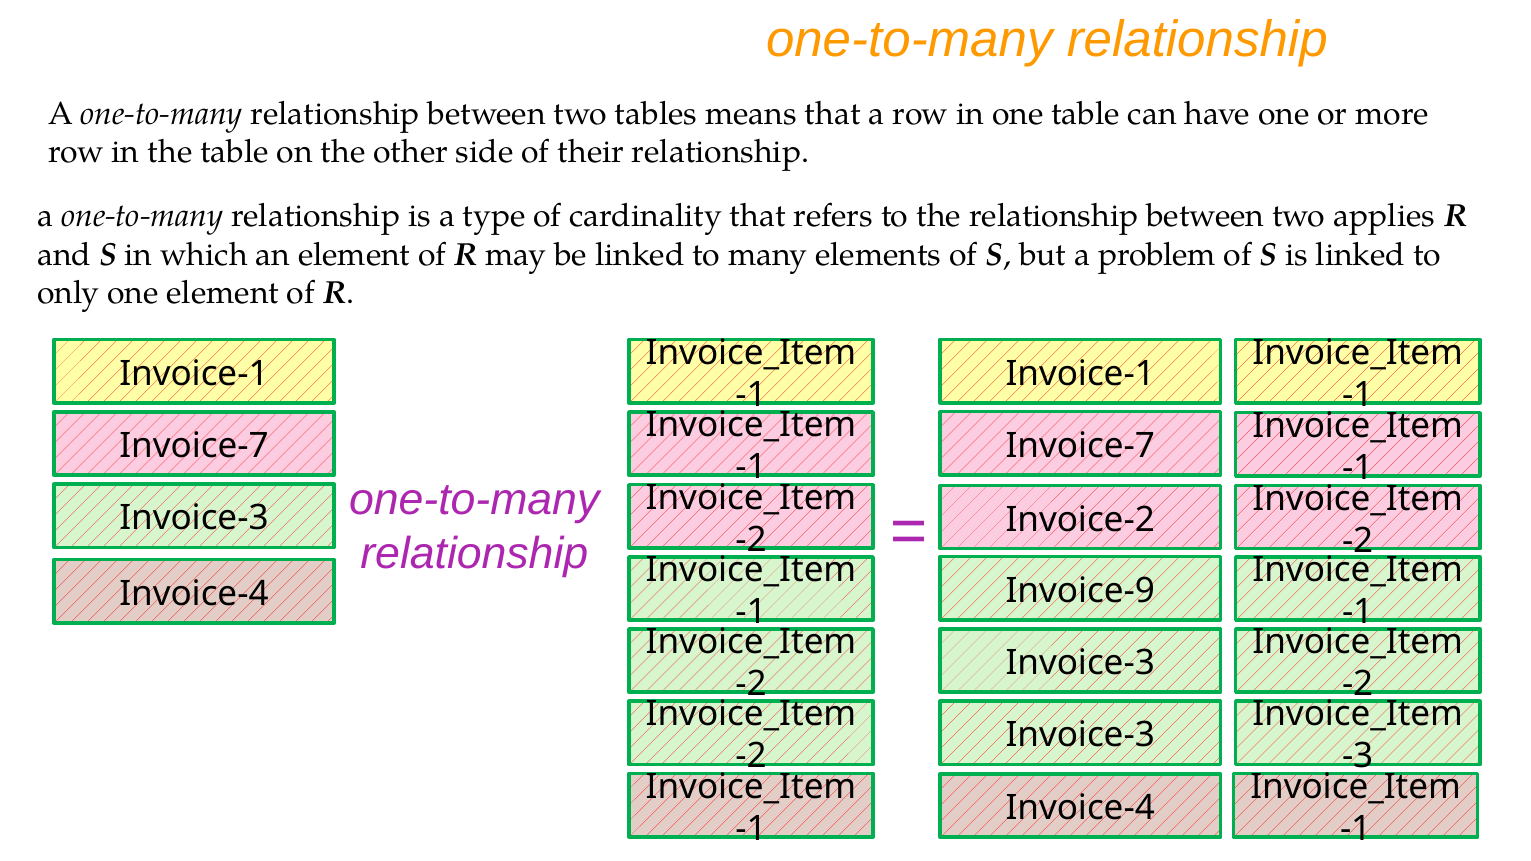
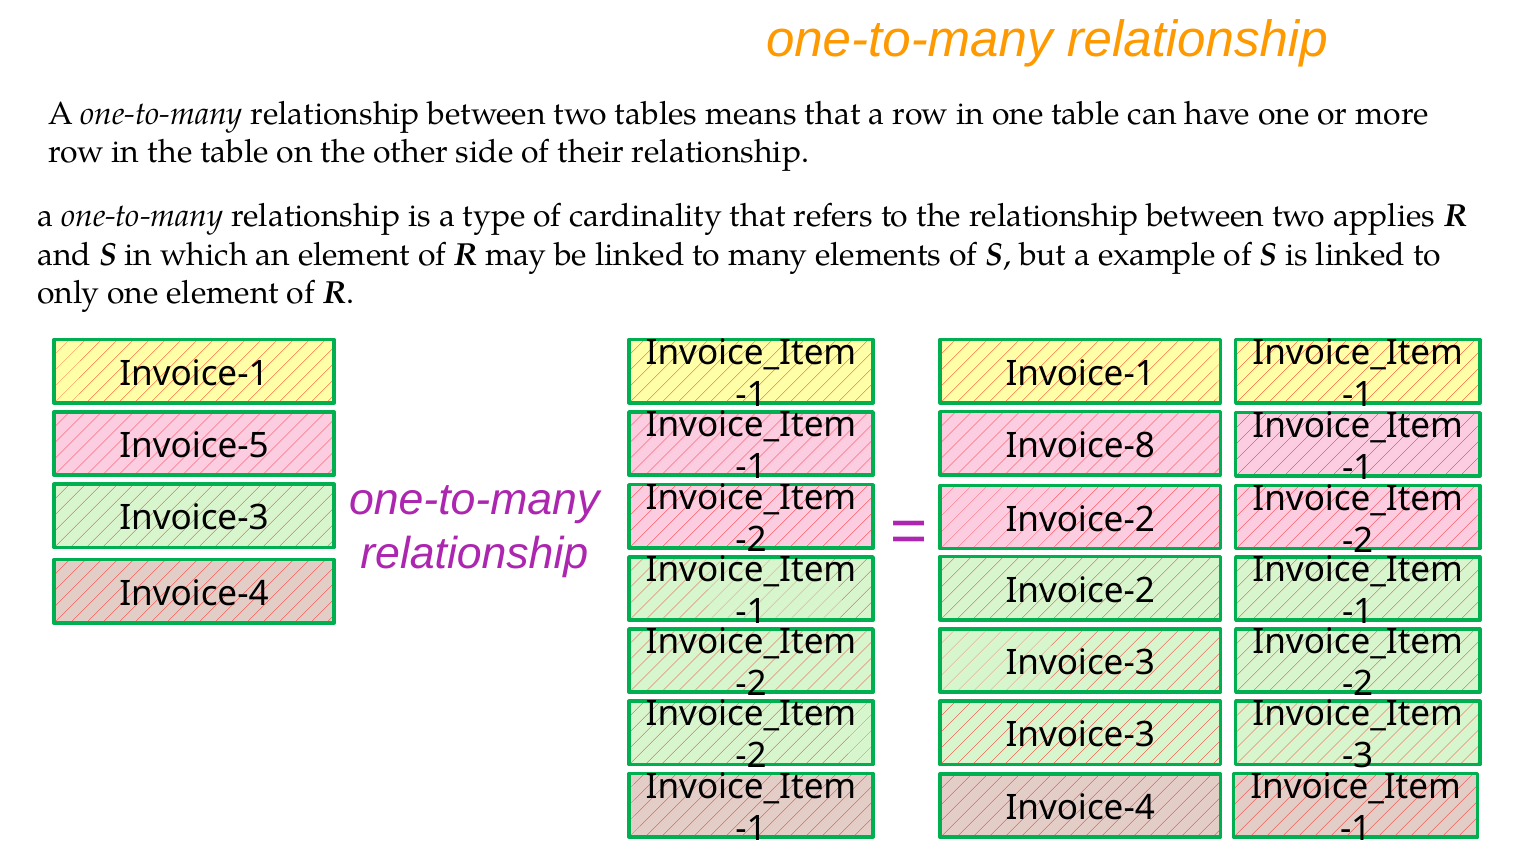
problem: problem -> example (1157, 255)
Invoice-7: Invoice-7 -> Invoice-8 (1080, 446)
Invoice-7: Invoice-7 -> Invoice-5 (194, 446)
Invoice-9: Invoice-9 -> Invoice-2 (1080, 591)
